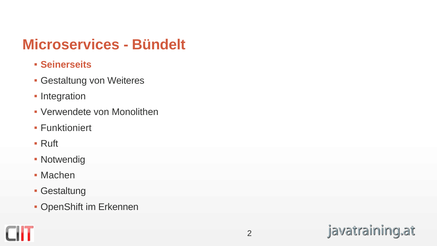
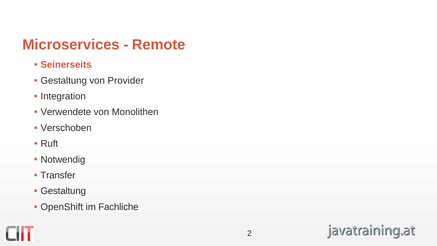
Bündelt: Bündelt -> Remote (159, 45)
Weiteres: Weiteres -> Provider (126, 81)
Funktioniert: Funktioniert -> Verschoben (66, 128)
Machen: Machen -> Transfer (58, 175)
Erkennen: Erkennen -> Fachliche (118, 207)
